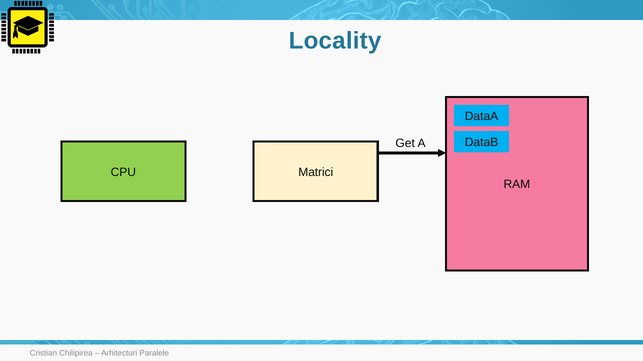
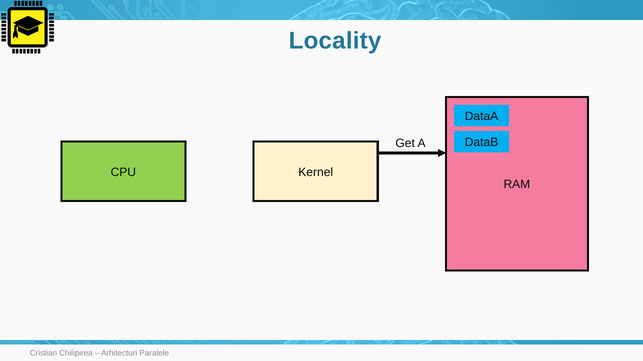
Matrici: Matrici -> Kernel (316, 172)
